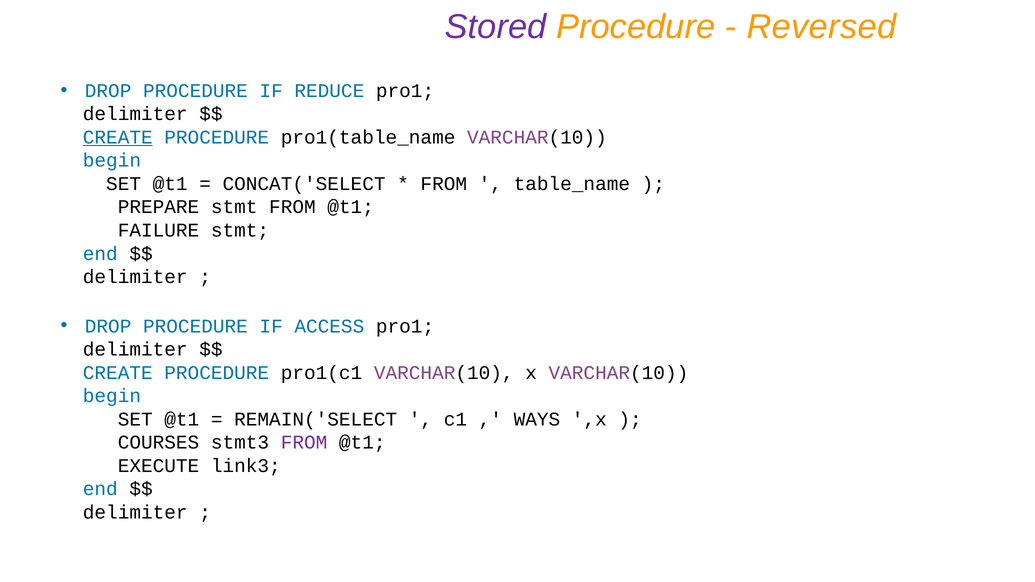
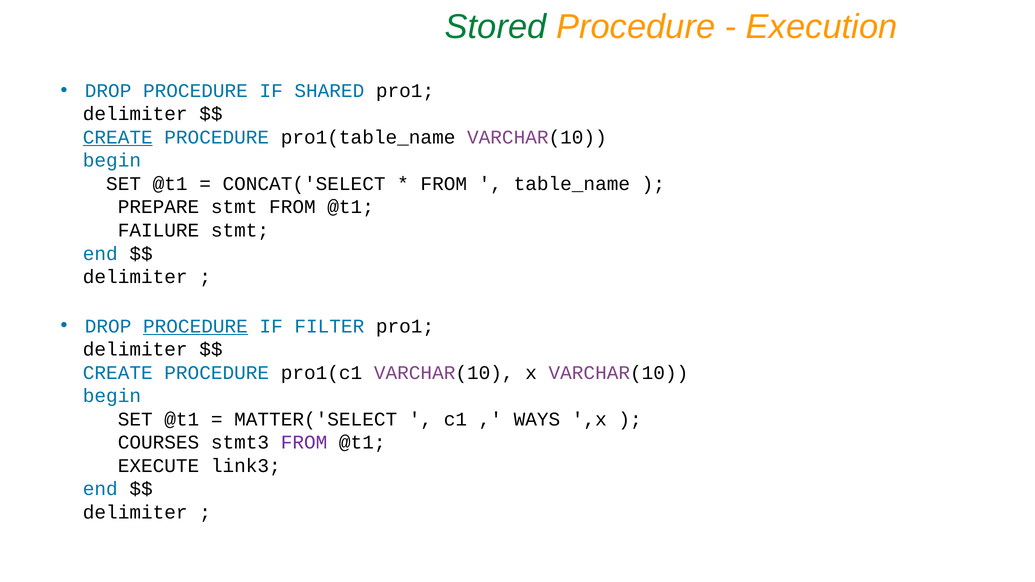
Stored colour: purple -> green (496, 27)
Reversed: Reversed -> Execution (822, 27)
REDUCE: REDUCE -> SHARED (329, 91)
PROCEDURE underline: none -> present (195, 326)
ACCESS: ACCESS -> FILTER (329, 326)
REMAIN('SELECT: REMAIN('SELECT -> MATTER('SELECT (316, 419)
